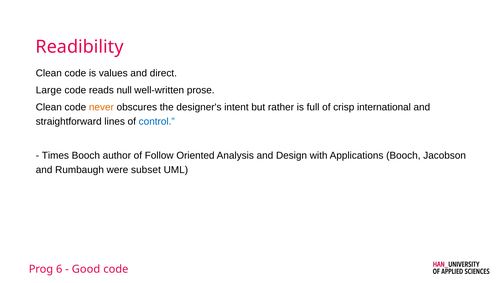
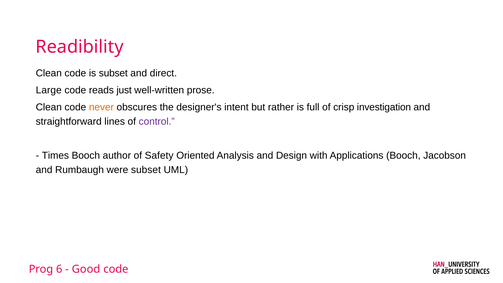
is values: values -> subset (113, 73)
null: null -> just (124, 90)
international: international -> investigation (384, 107)
control colour: blue -> purple (157, 122)
Follow: Follow -> Safety (159, 155)
